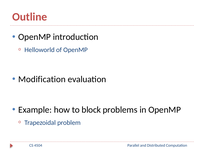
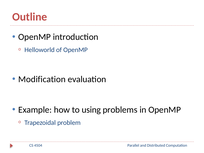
block: block -> using (91, 110)
